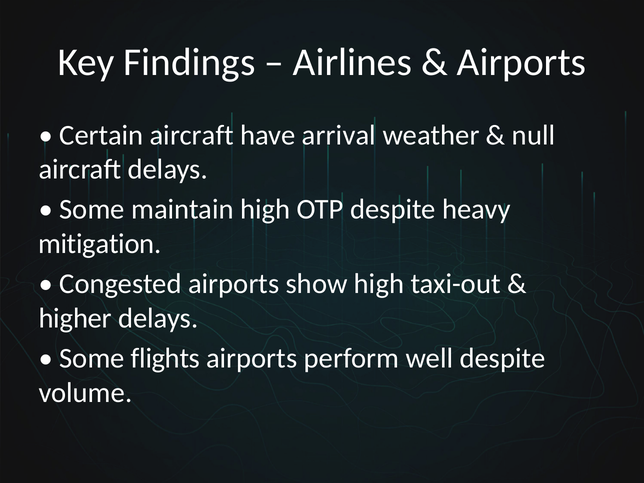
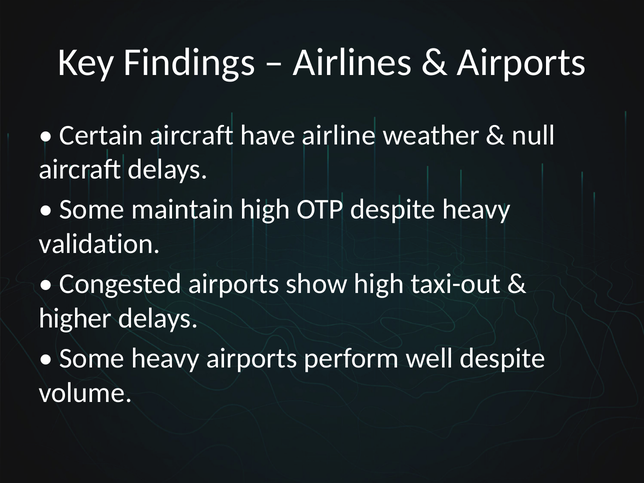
arrival: arrival -> airline (339, 135)
mitigation: mitigation -> validation (100, 244)
Some flights: flights -> heavy (165, 358)
